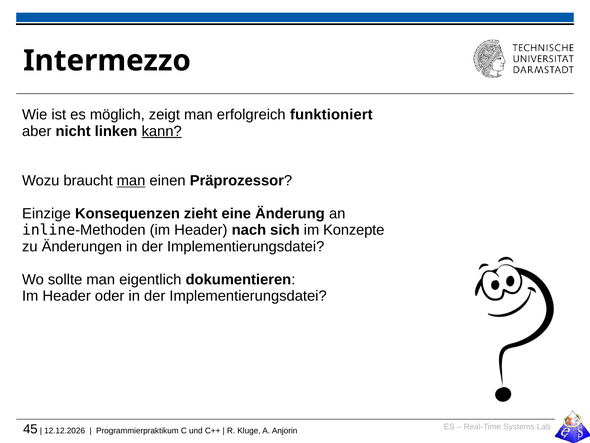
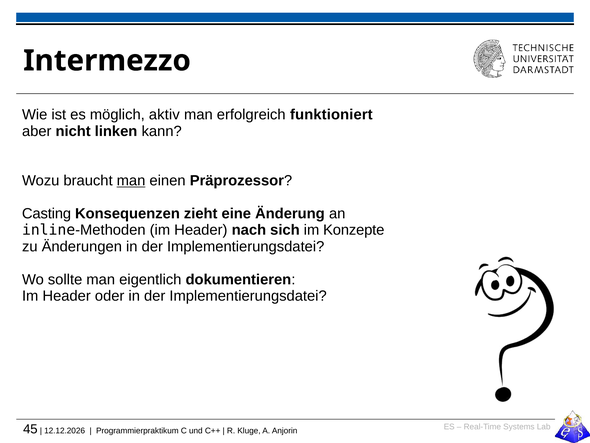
zeigt: zeigt -> aktiv (164, 115)
kann underline: present -> none (162, 131)
Einzige: Einzige -> Casting (47, 213)
